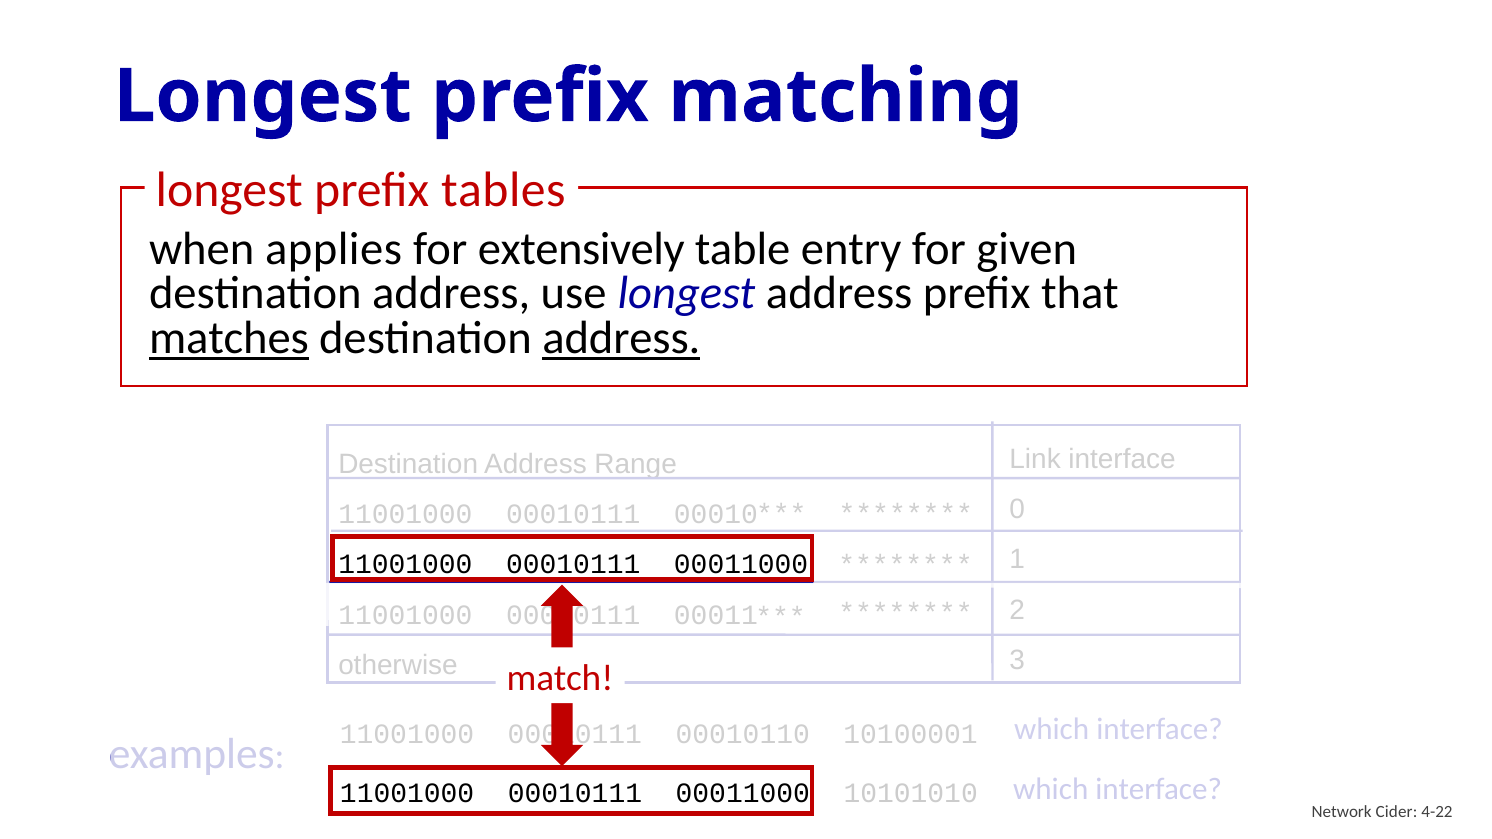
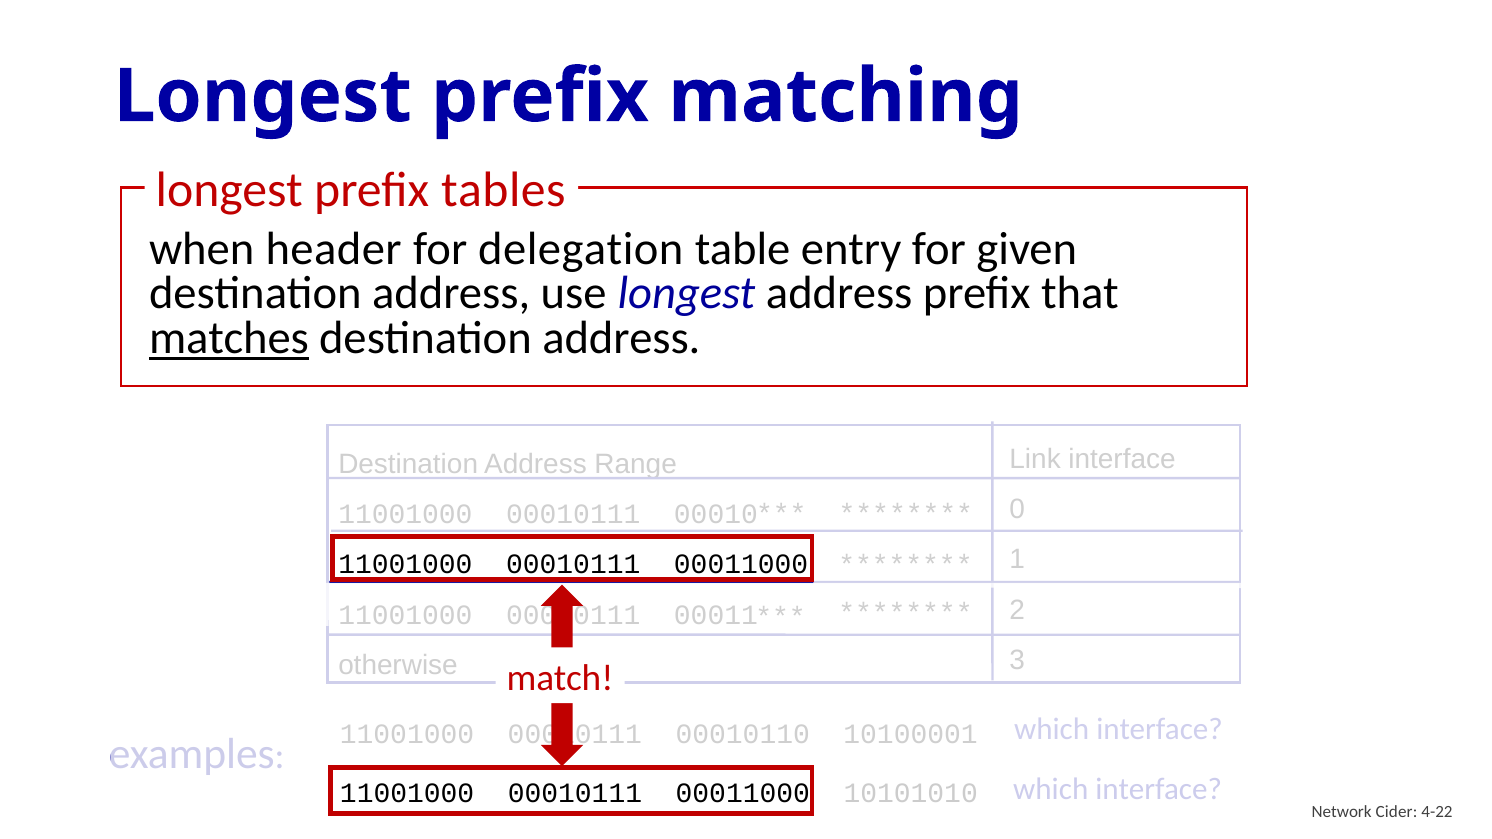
applies: applies -> header (334, 249)
extensively: extensively -> delegation (581, 249)
address underline: present -> none (621, 338)
